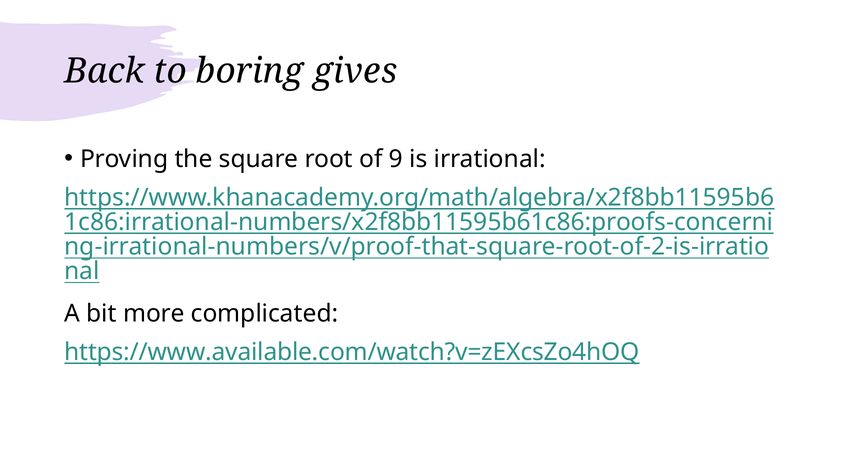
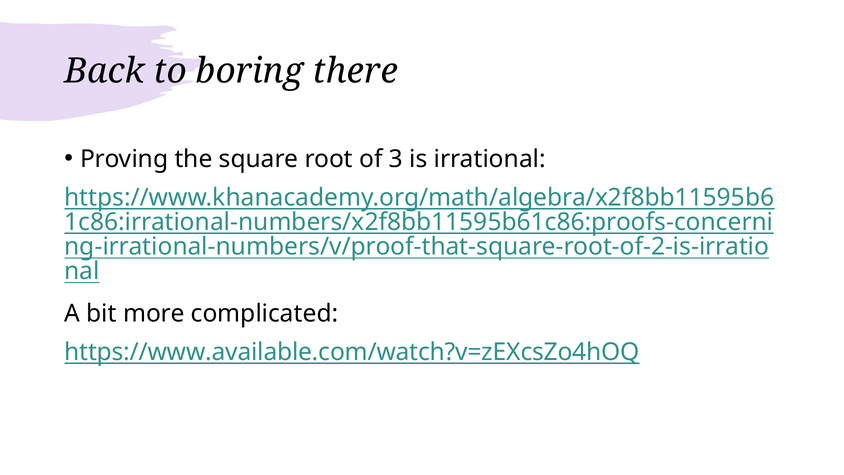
gives: gives -> there (355, 71)
9: 9 -> 3 (396, 159)
